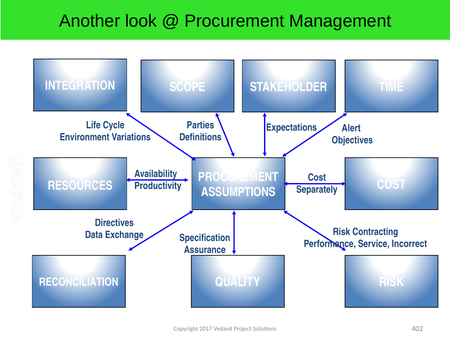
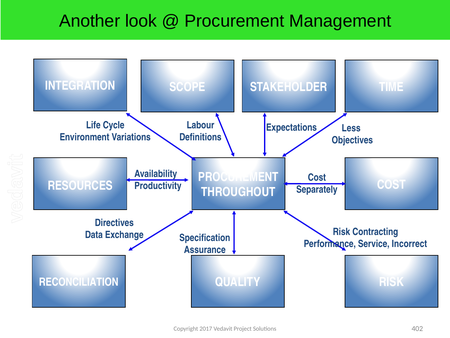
Parties: Parties -> Labour (200, 125)
Alert: Alert -> Less (351, 128)
ASSUMPTIONS: ASSUMPTIONS -> THROUGHOUT (238, 192)
